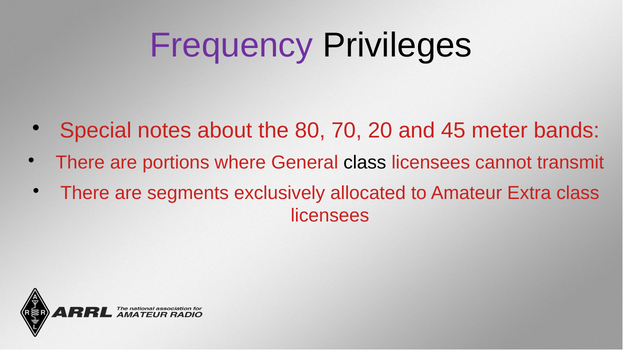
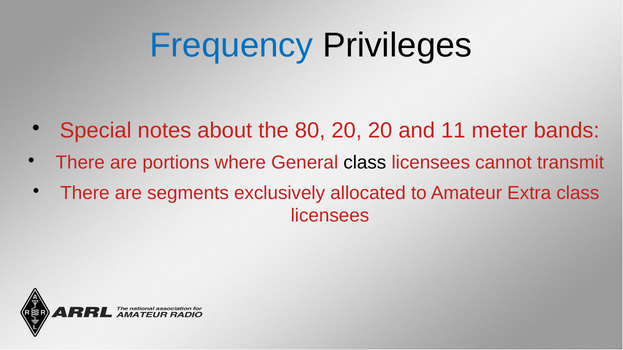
Frequency colour: purple -> blue (231, 45)
80 70: 70 -> 20 (347, 131)
45: 45 -> 11 (453, 131)
